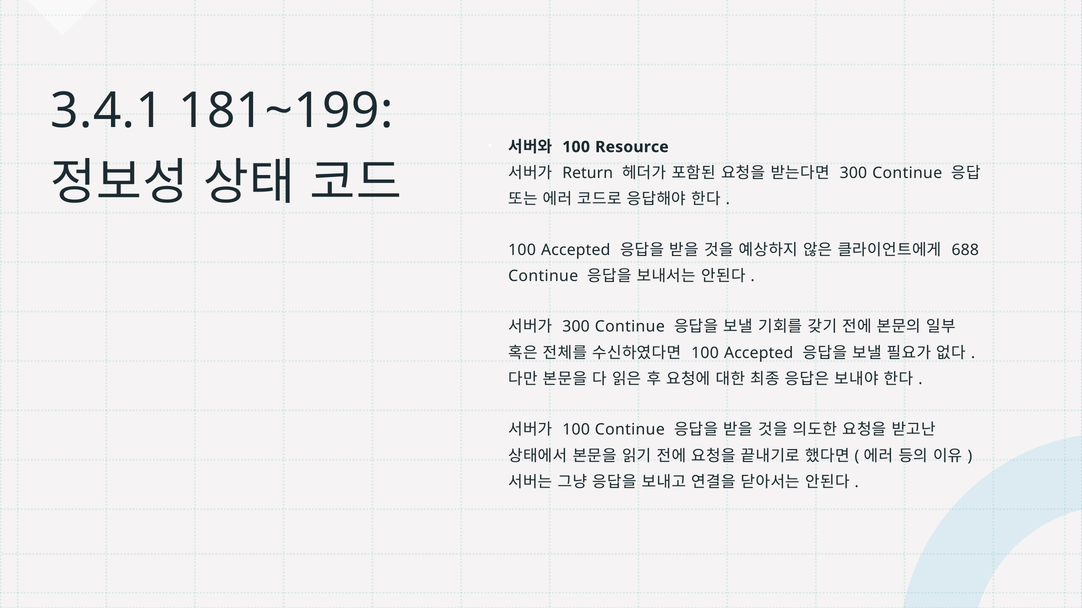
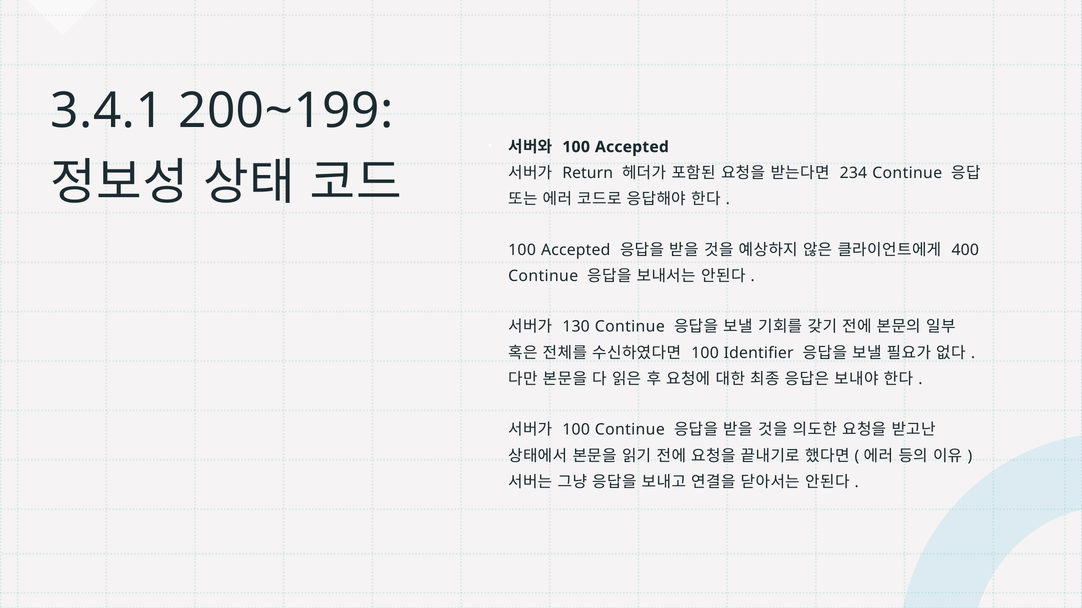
181~199: 181~199 -> 200~199 (286, 111)
Resource: Resource -> Accepted (632, 147)
300: 300 -> 234 (853, 173)
688: 688 -> 400 (965, 250)
300: 300 -> 130 (576, 327)
Accepted: Accepted -> Identifier (759, 353)
